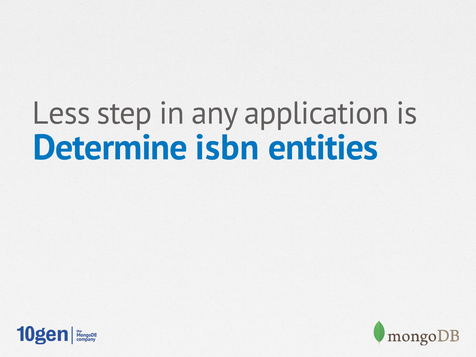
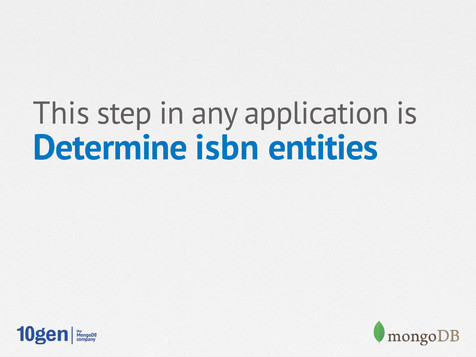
Less: Less -> This (61, 113)
